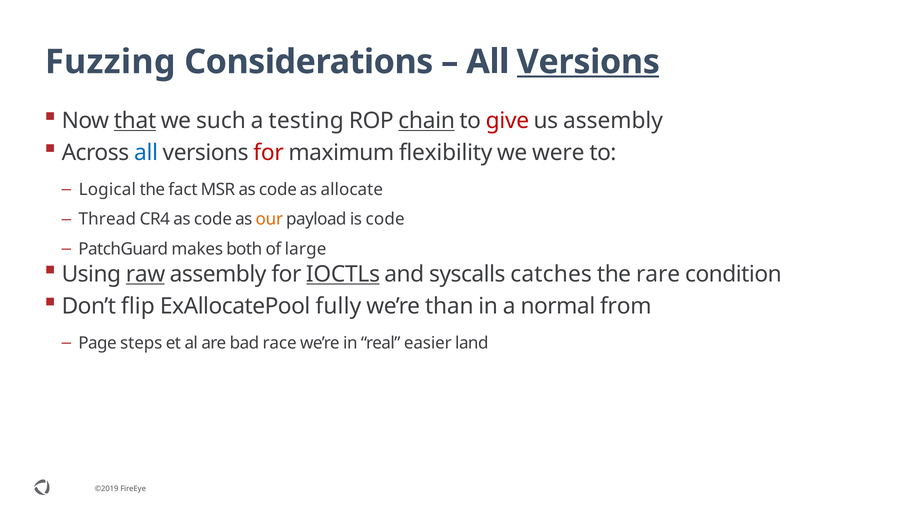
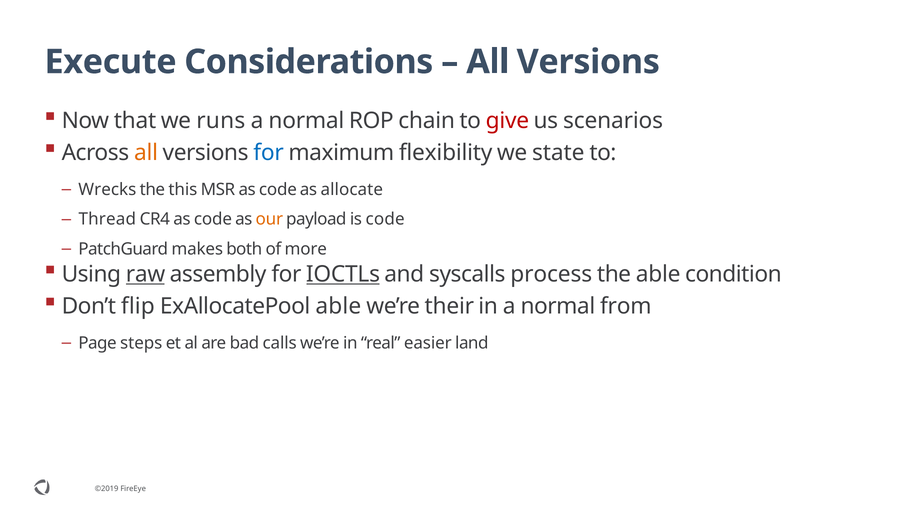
Fuzzing: Fuzzing -> Execute (111, 62)
Versions underline: present -> none (588, 62)
that underline: present -> none (135, 121)
such: such -> runs (221, 121)
testing: testing -> normal (306, 121)
chain underline: present -> none (427, 121)
us assembly: assembly -> scenarios (613, 121)
all colour: blue -> orange (146, 153)
for colour: red -> blue (269, 153)
were: were -> state (558, 153)
Logical: Logical -> Wrecks (107, 189)
fact: fact -> this (183, 189)
large: large -> more (306, 249)
catches: catches -> process (551, 274)
the rare: rare -> able (658, 274)
ExAllocatePool fully: fully -> able (338, 306)
than: than -> their (449, 306)
race: race -> calls (280, 343)
